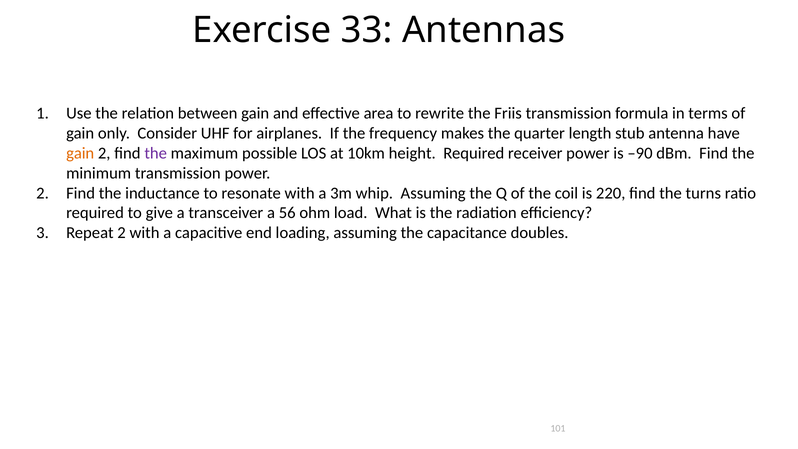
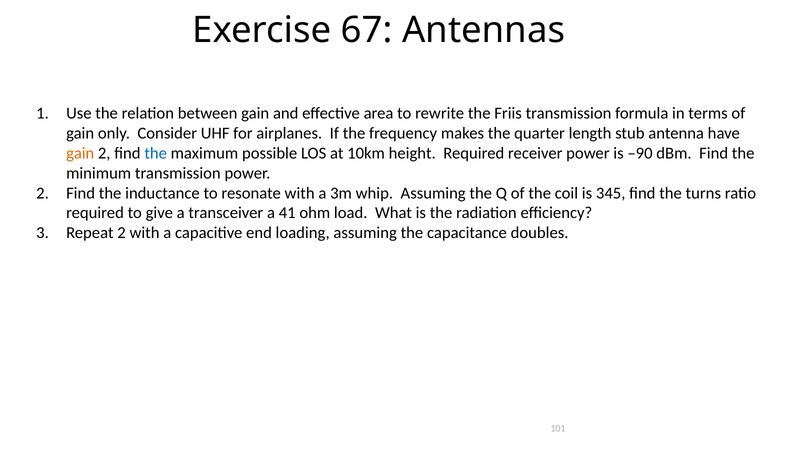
33: 33 -> 67 (367, 30)
the colour: purple -> blue (156, 153)
220: 220 -> 345 (611, 193)
56: 56 -> 41 (287, 213)
